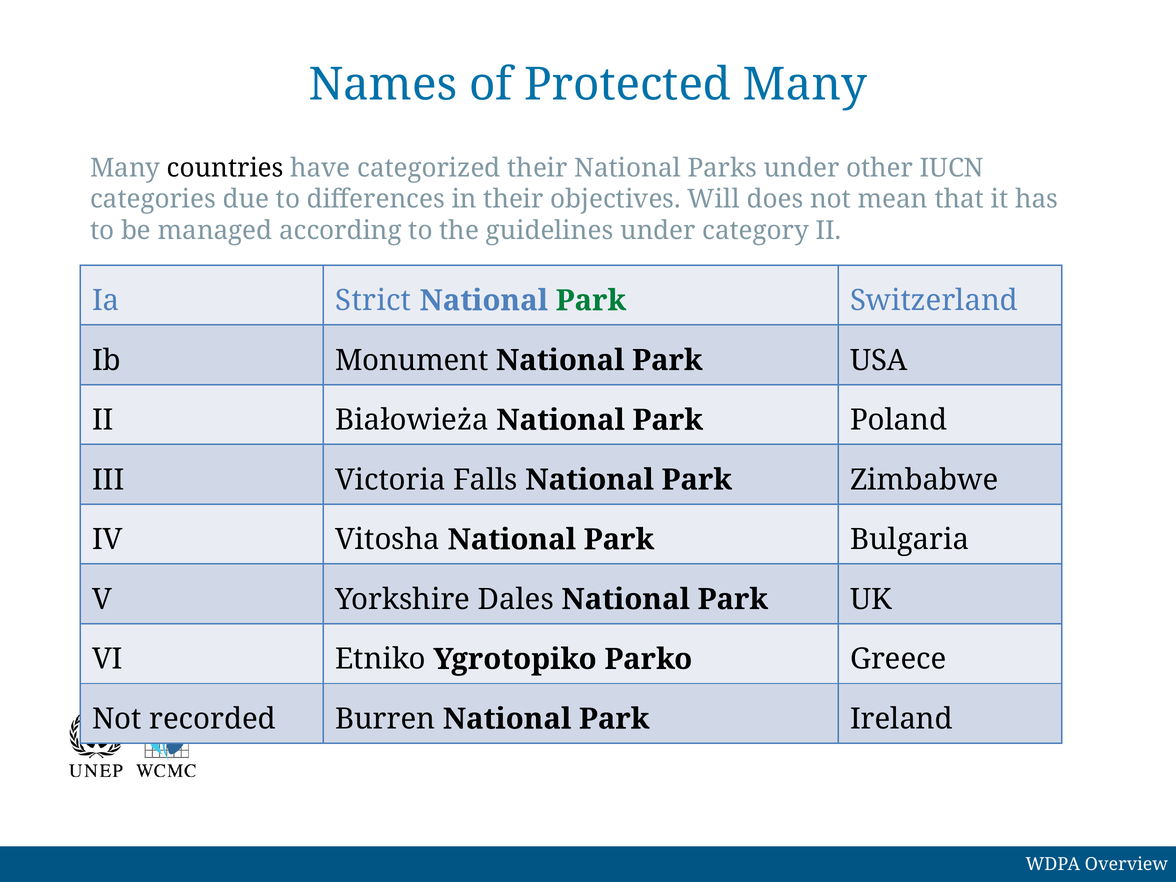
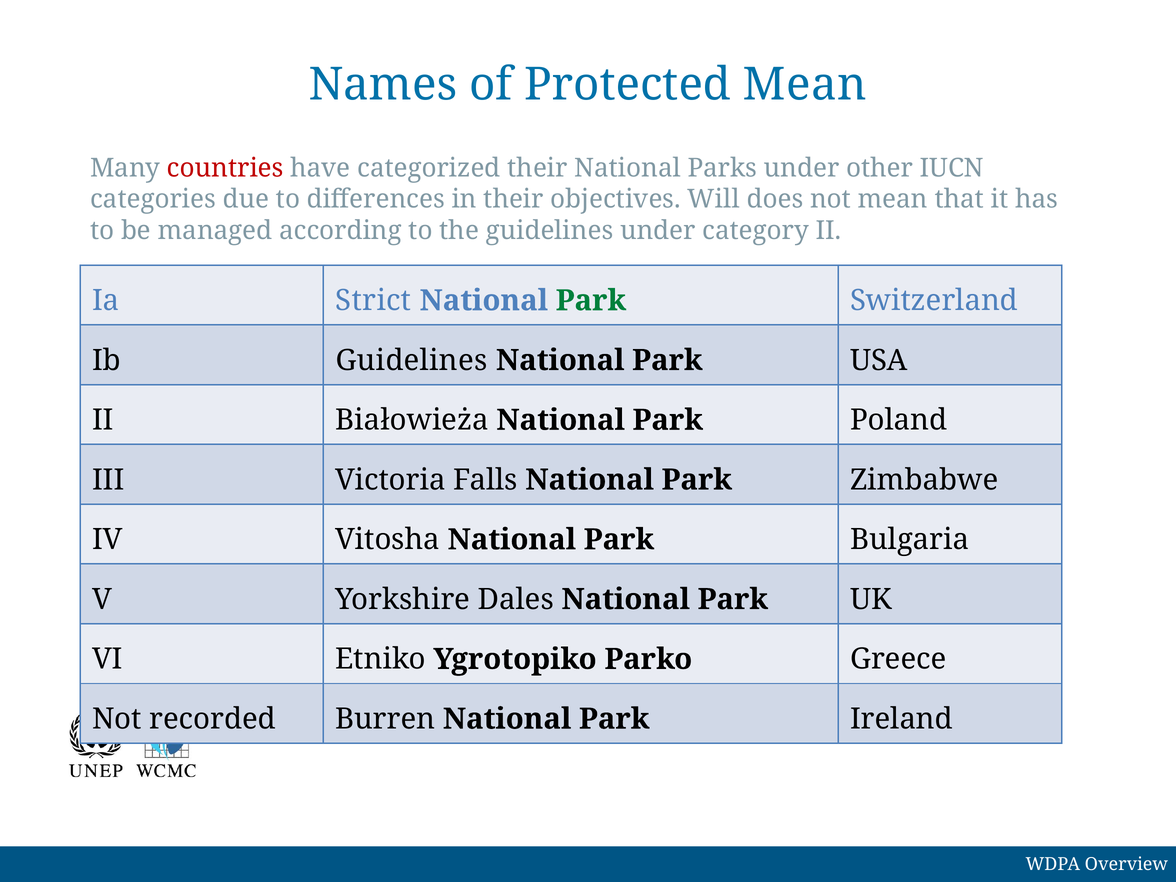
Protected Many: Many -> Mean (805, 85)
countries colour: black -> red (225, 168)
Ib Monument: Monument -> Guidelines (412, 360)
